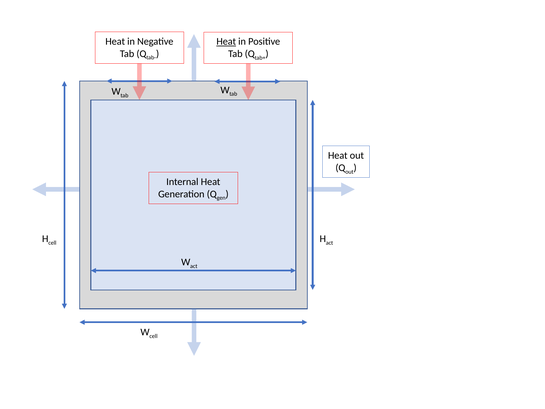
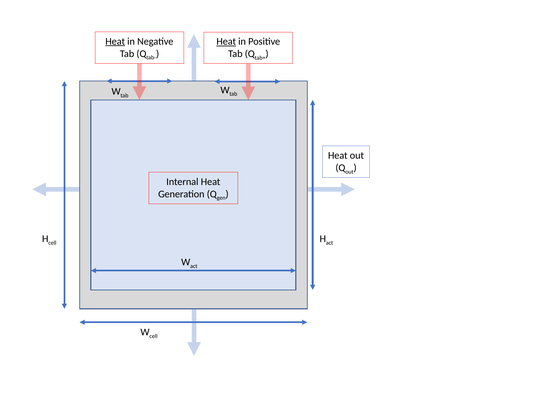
Heat underline: none -> present (115, 41)
